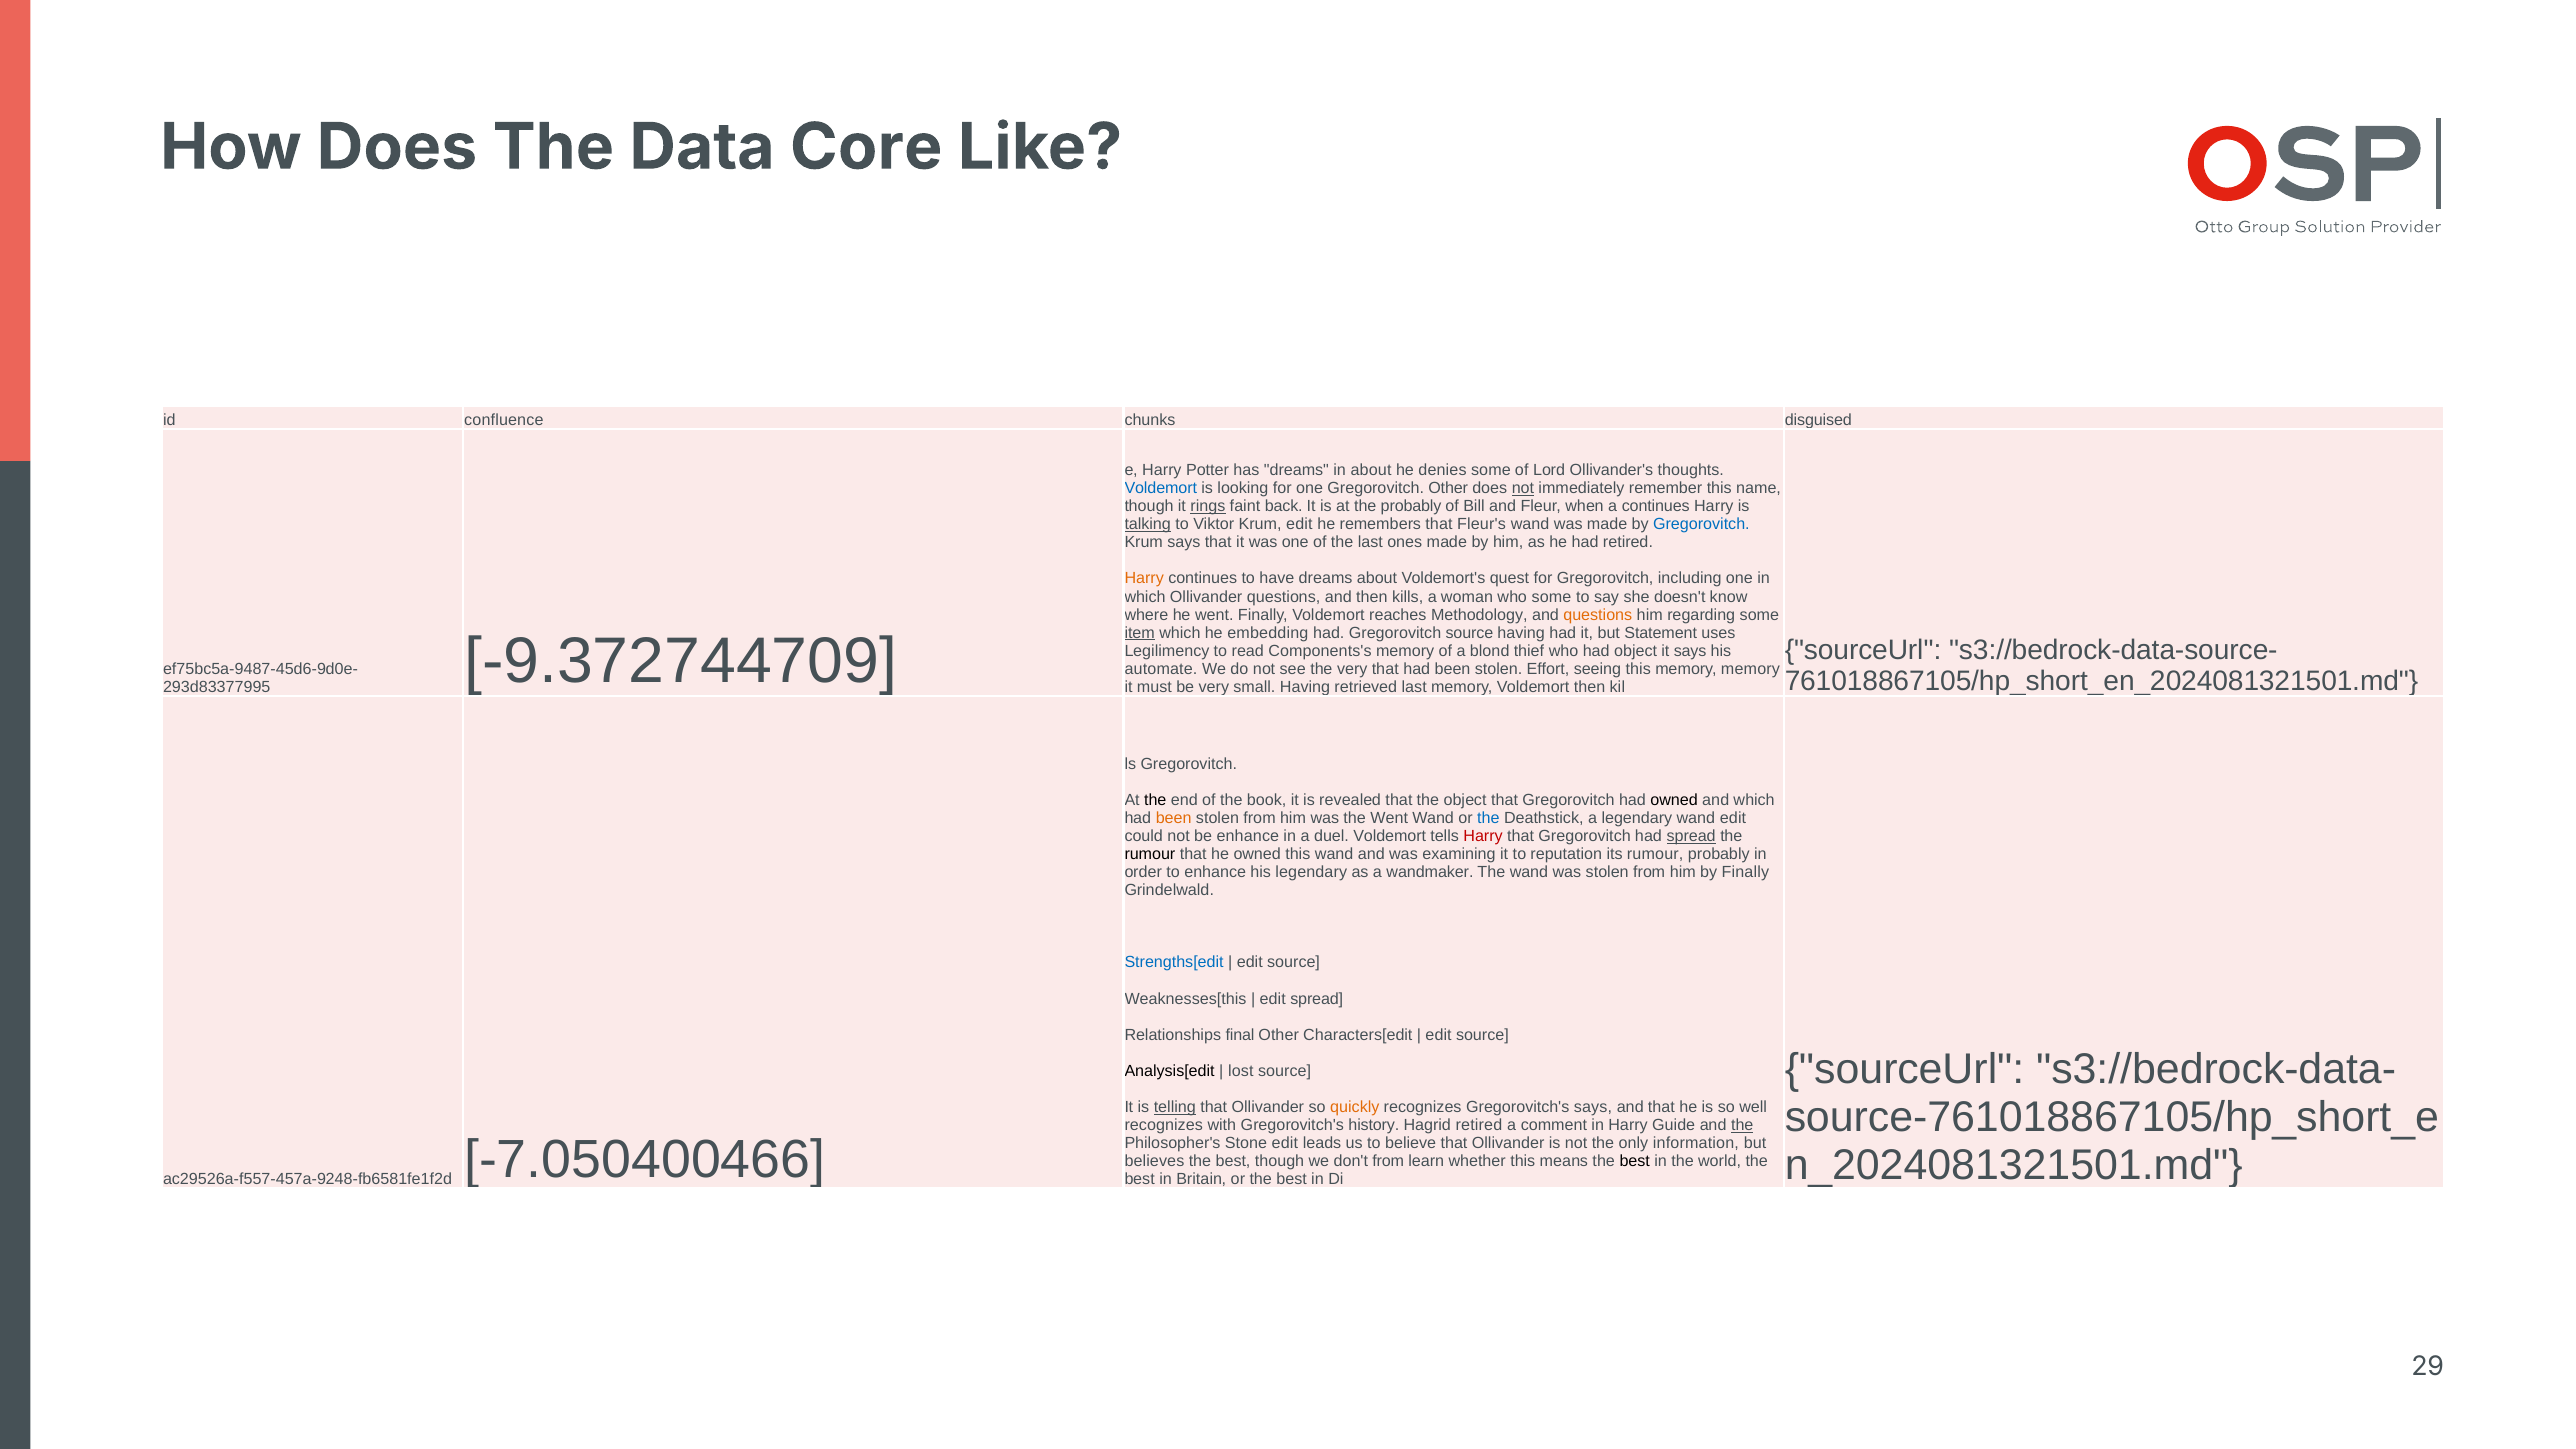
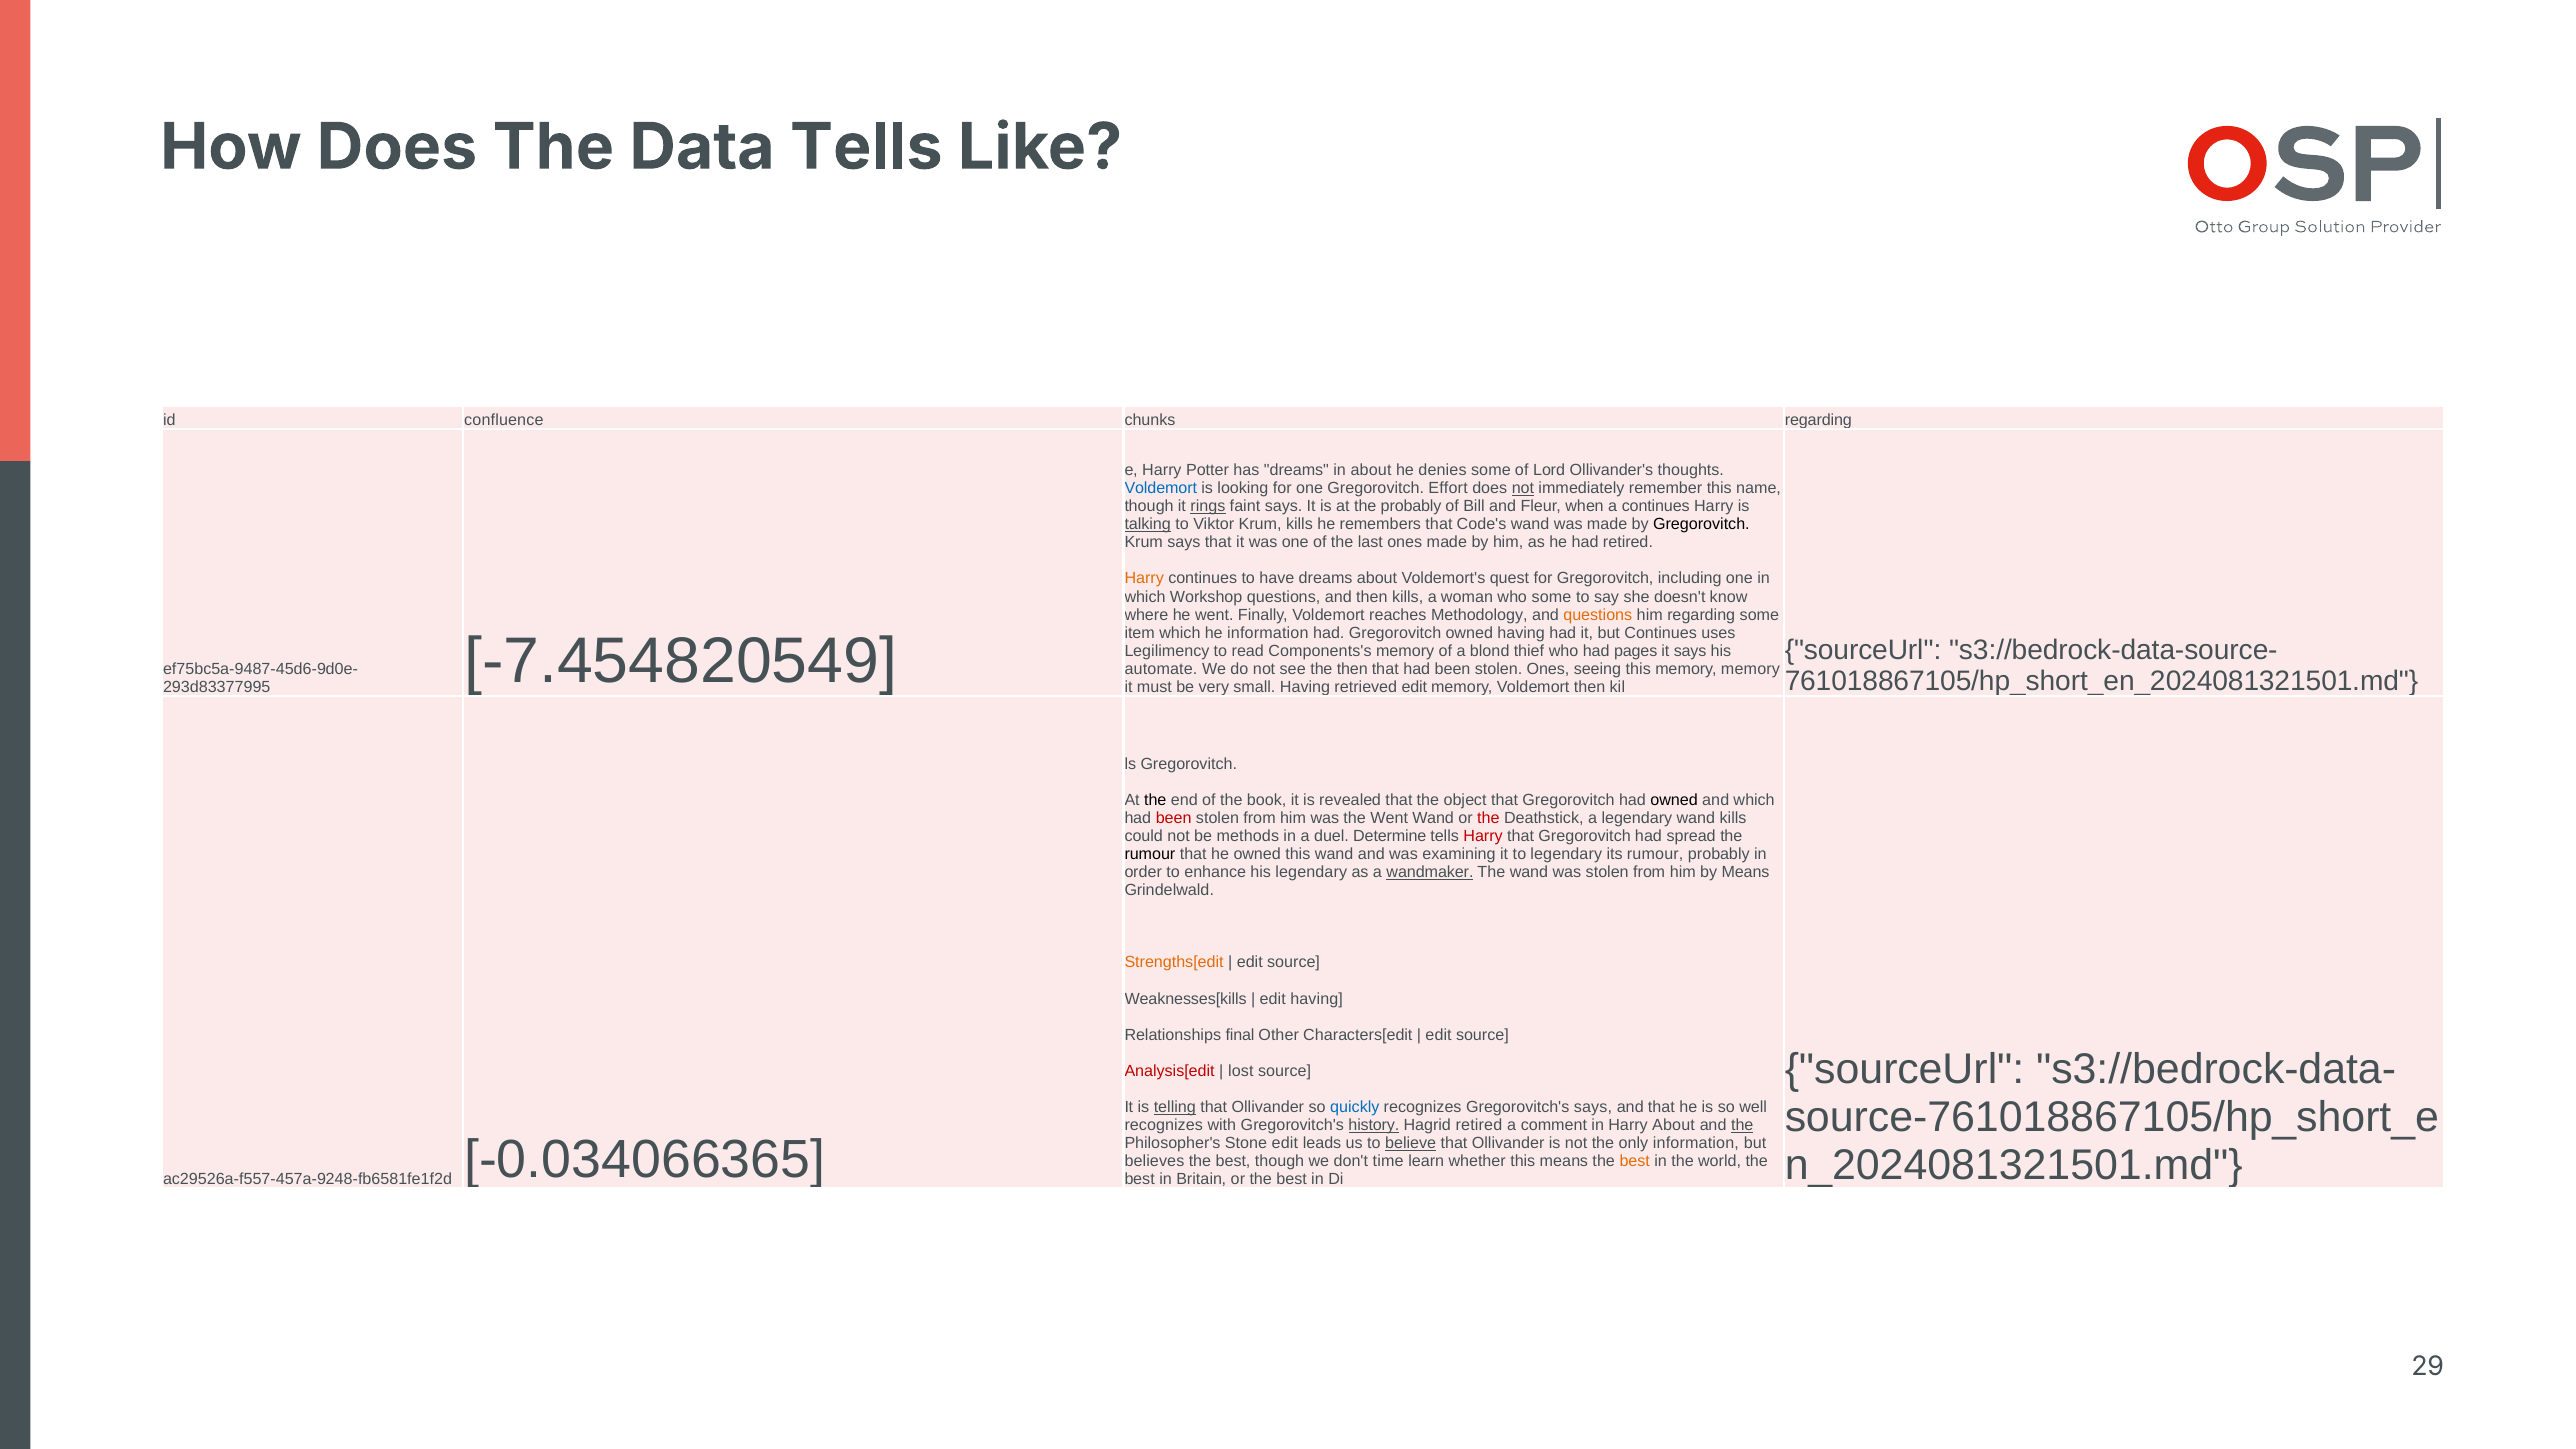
Data Core: Core -> Tells (866, 147)
chunks disguised: disguised -> regarding (1818, 420)
Gregorovitch Other: Other -> Effort (1448, 488)
faint back: back -> says (1284, 506)
Krum edit: edit -> kills (1299, 524)
Fleur's: Fleur's -> Code's (1482, 524)
Gregorovitch colour: blue -> black (1701, 524)
which Ollivander: Ollivander -> Workshop (1206, 597)
item underline: present -> none (1140, 633)
he embedding: embedding -> information (1268, 633)
Gregorovitch source: source -> owned (1469, 633)
but Statement: Statement -> Continues (1661, 633)
had object: object -> pages (1636, 651)
the very: very -> then (1352, 669)
stolen Effort: Effort -> Ones (1548, 669)
-9.372744709: -9.372744709 -> -7.454820549 (681, 661)
retrieved last: last -> edit (1414, 687)
been colour: orange -> red (1174, 818)
the colour: blue -> red (1488, 818)
wand edit: edit -> kills (1733, 818)
be enhance: enhance -> methods (1248, 836)
duel Voldemort: Voldemort -> Determine (1390, 836)
spread underline: present -> none (1691, 836)
to reputation: reputation -> legendary (1566, 854)
wandmaker underline: none -> present (1430, 872)
by Finally: Finally -> Means (1746, 872)
Strengths[edit colour: blue -> orange (1174, 963)
Weaknesses[this: Weaknesses[this -> Weaknesses[kills (1186, 999)
edit spread: spread -> having (1317, 999)
Analysis[edit colour: black -> red (1170, 1071)
quickly colour: orange -> blue (1355, 1107)
history underline: none -> present (1374, 1125)
Harry Guide: Guide -> About (1674, 1125)
believe underline: none -> present (1411, 1143)
don't from: from -> time (1388, 1161)
best colour: black -> orange (1635, 1161)
-7.050400466: -7.050400466 -> -0.034066365 (645, 1159)
